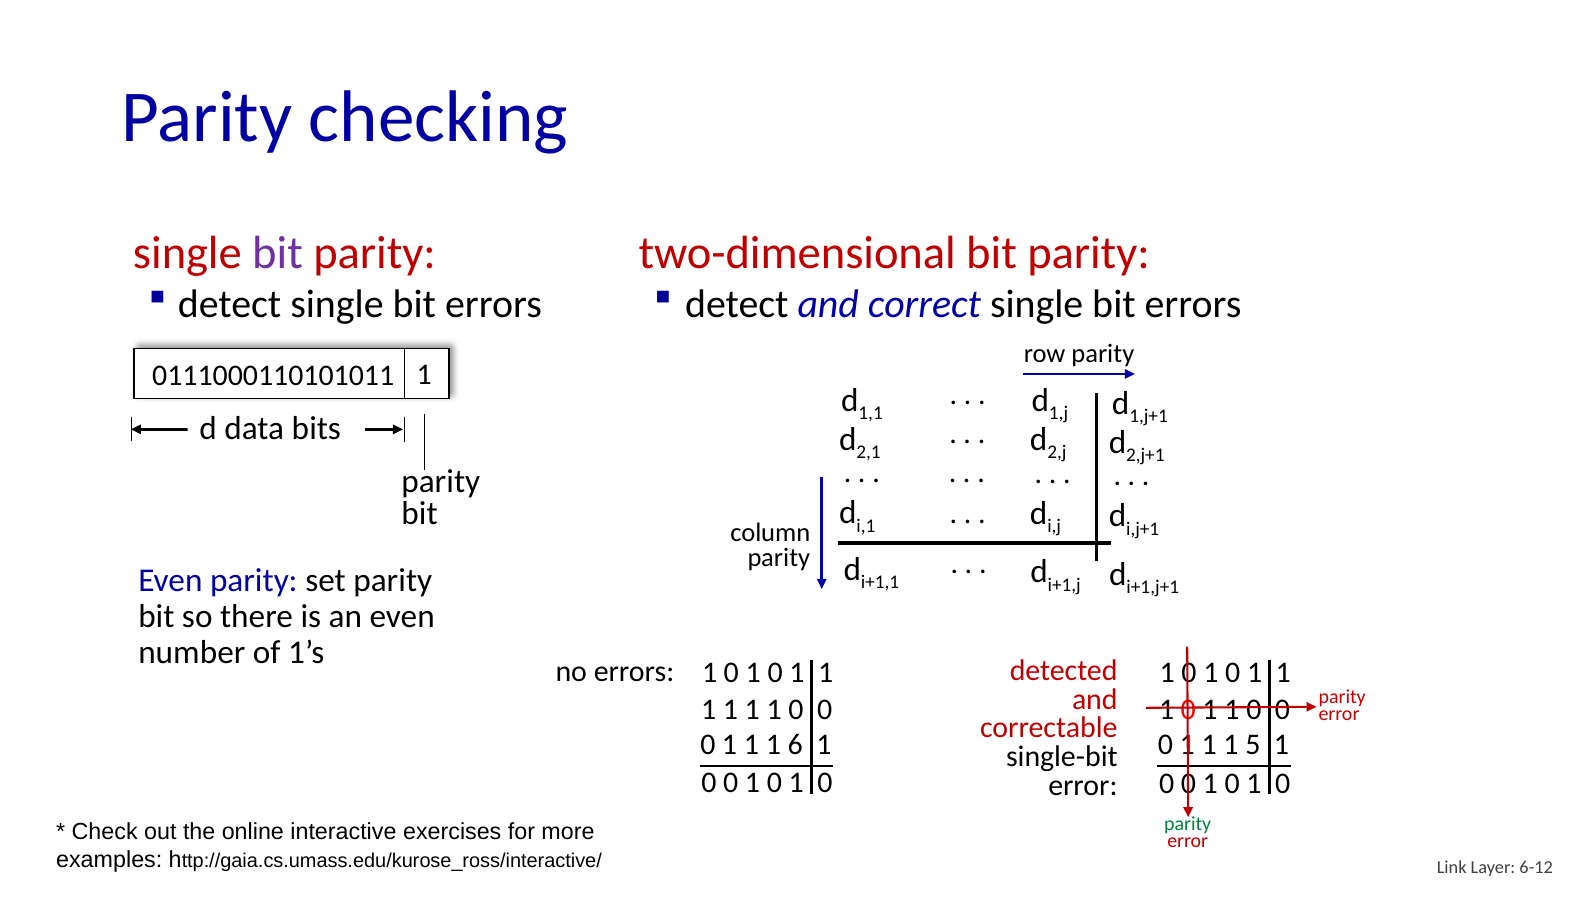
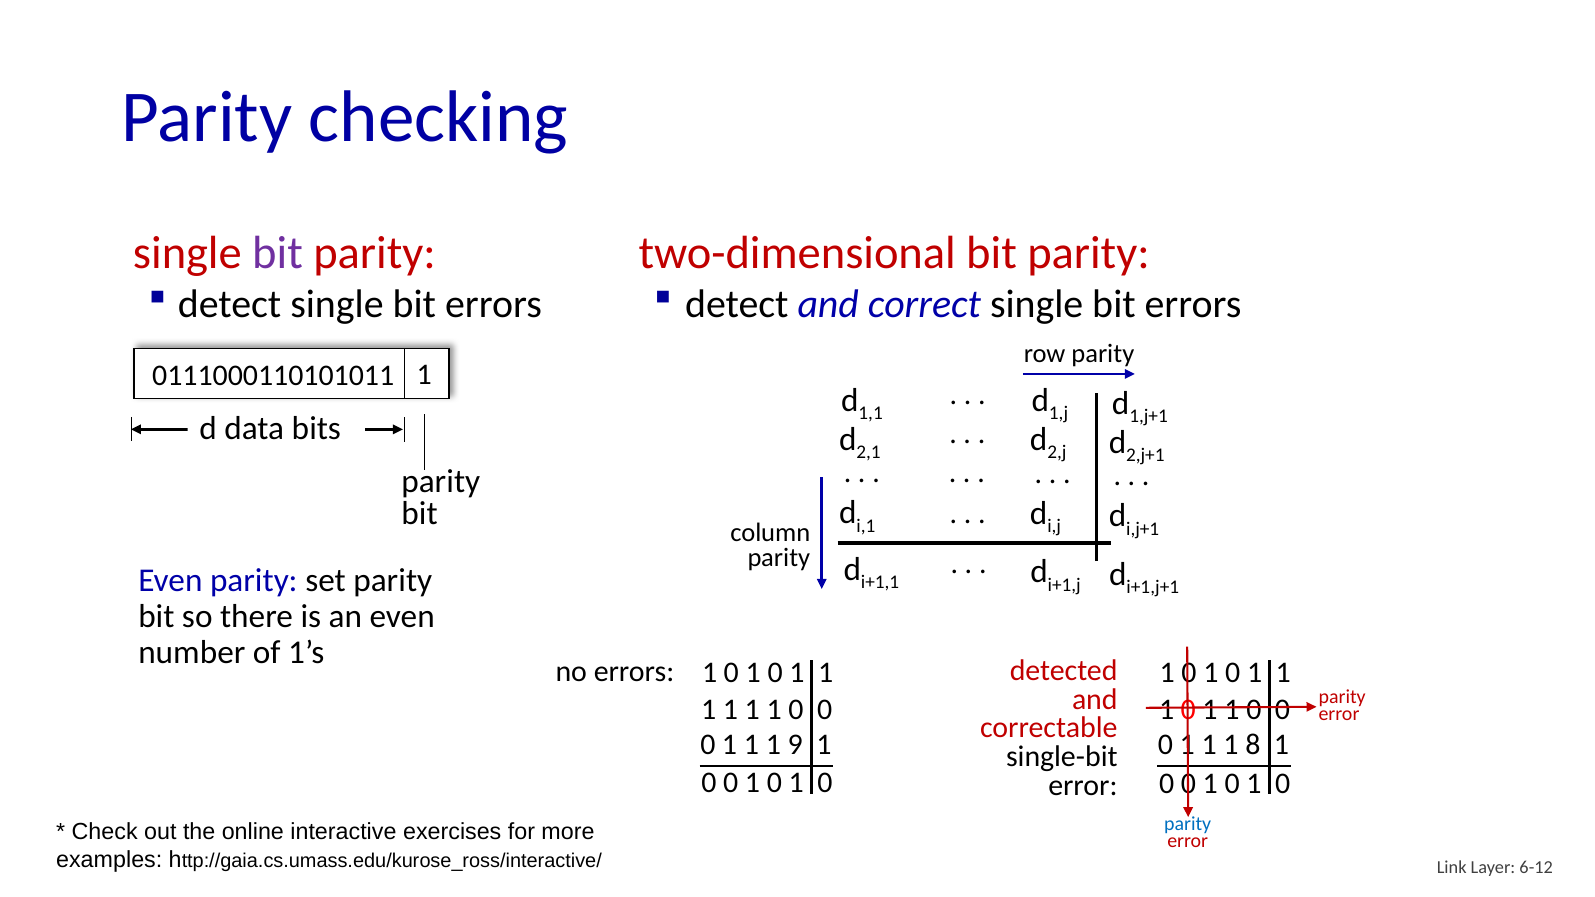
6: 6 -> 9 (795, 745)
5: 5 -> 8 (1253, 745)
parity colour: green -> blue (1188, 825)
